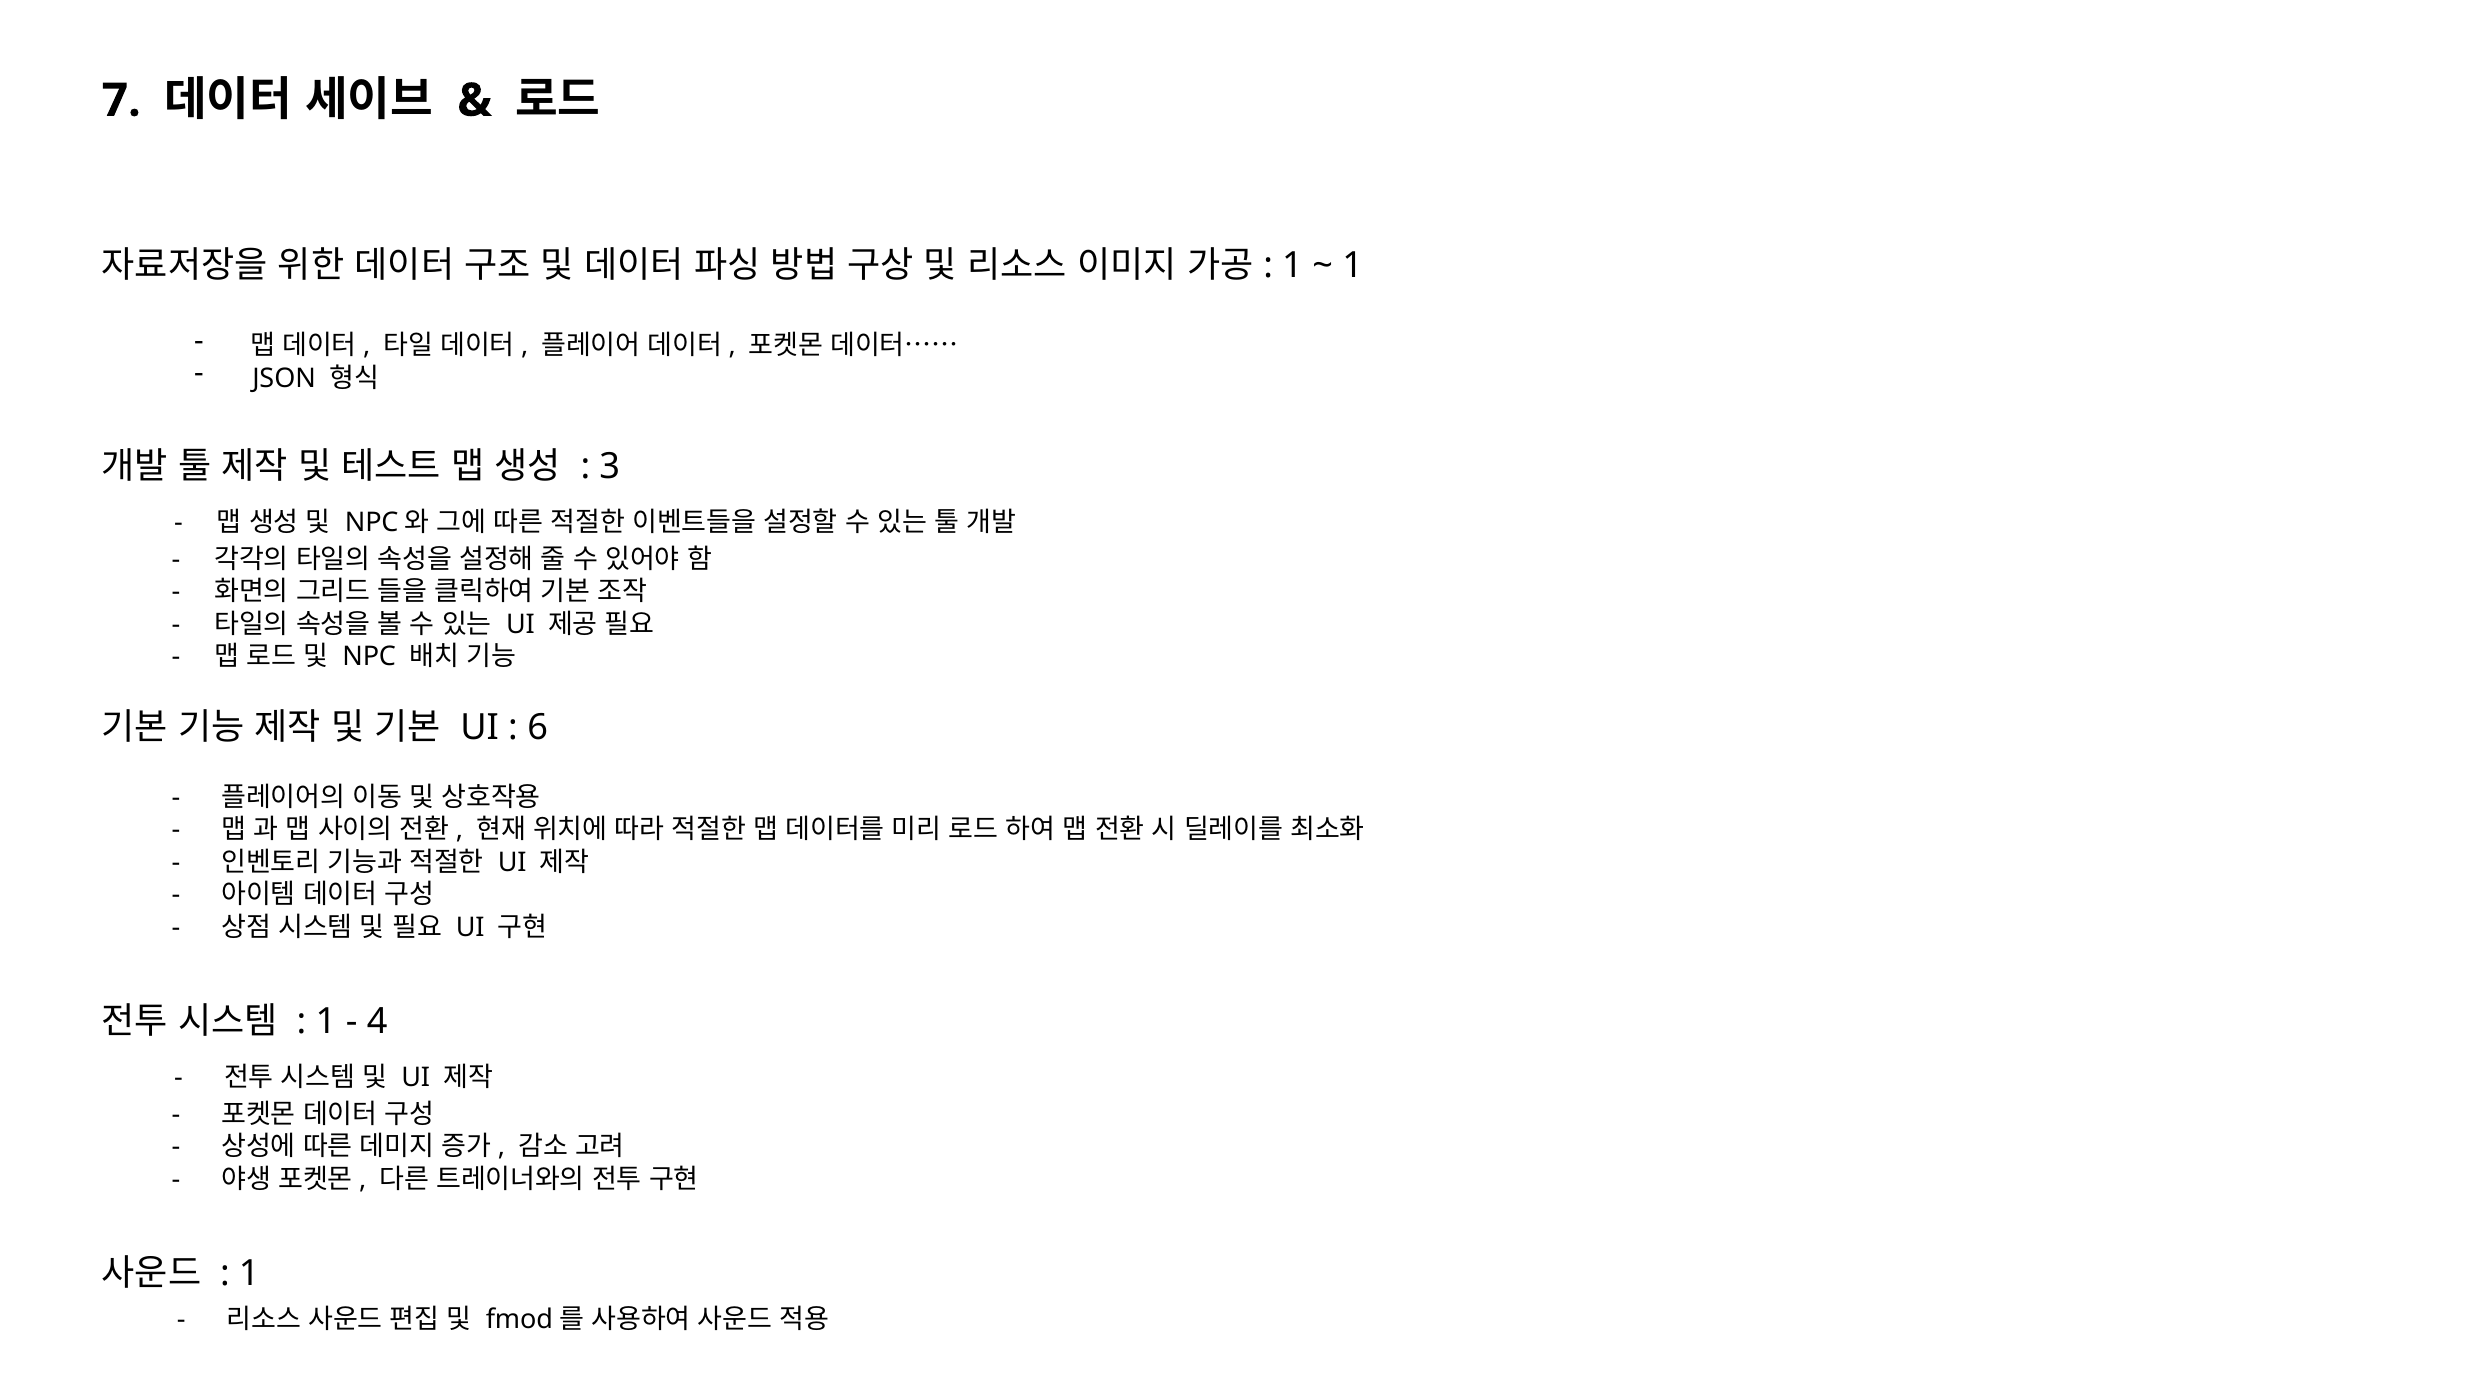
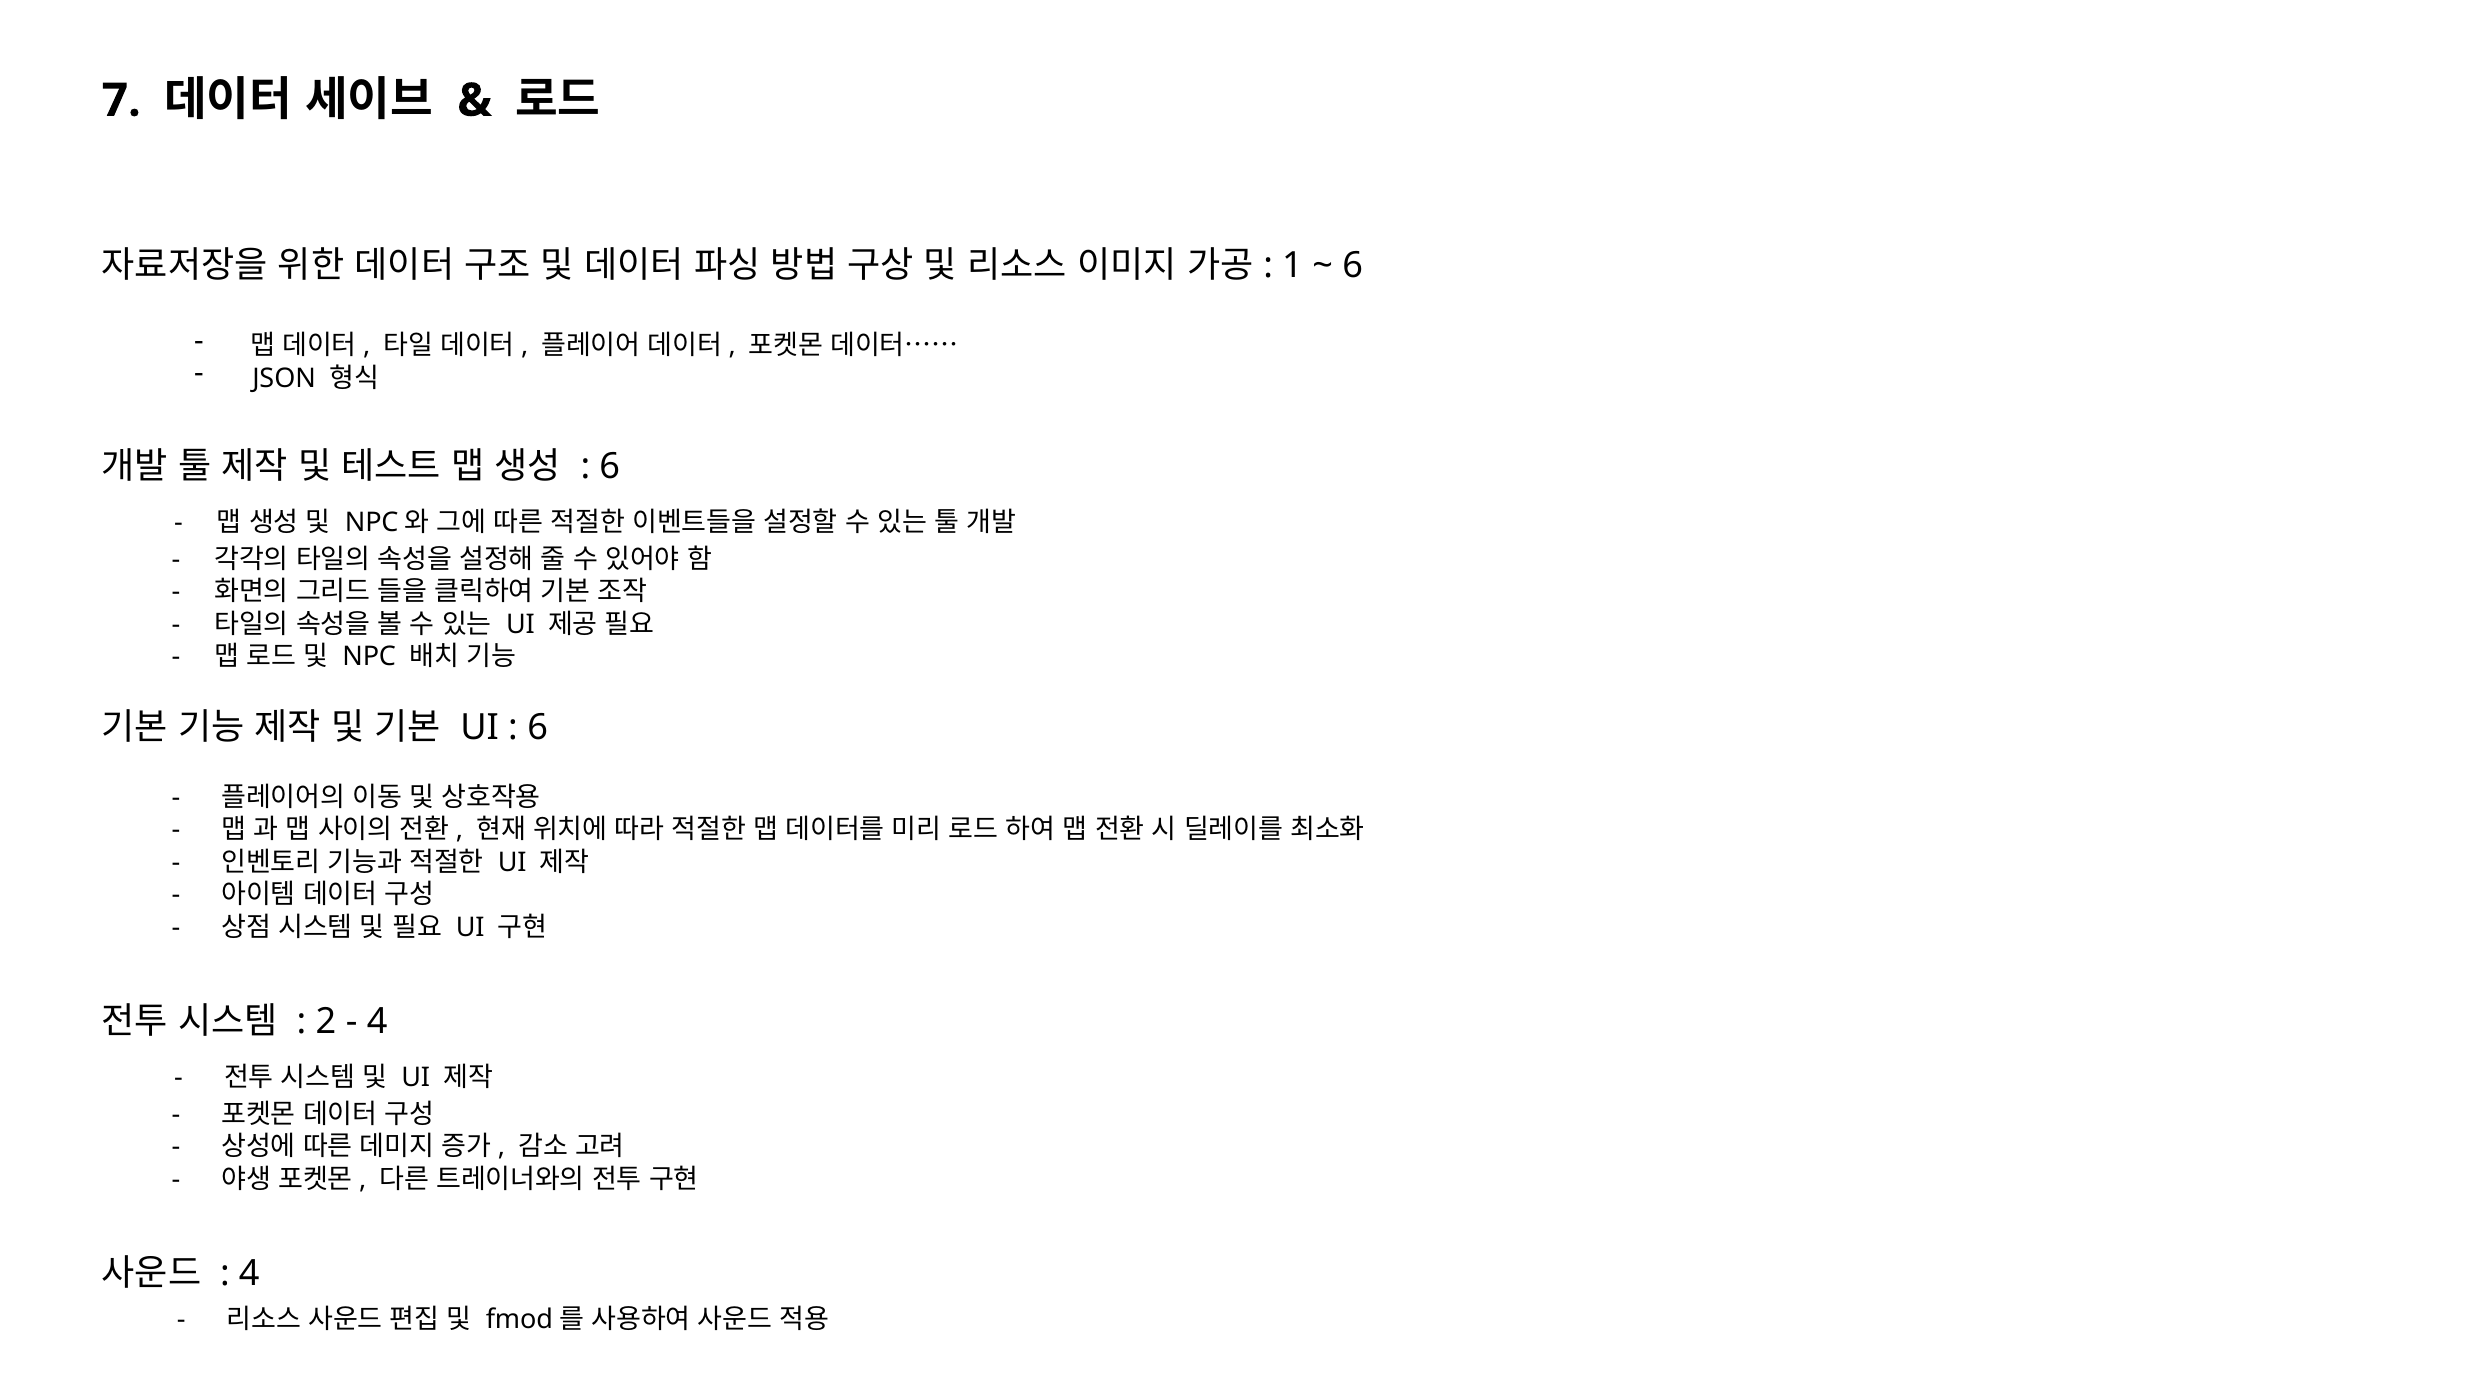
1: 1 -> 6 (1353, 265)
3: 3 -> 6 (610, 466)
1: 1 -> 2 (326, 1021)
1: 1 -> 4 (249, 1273)
